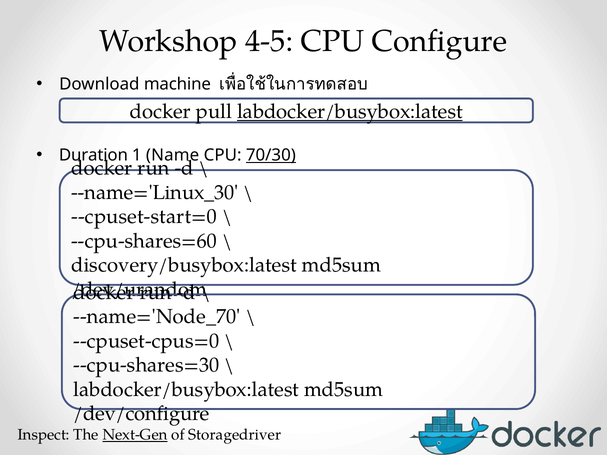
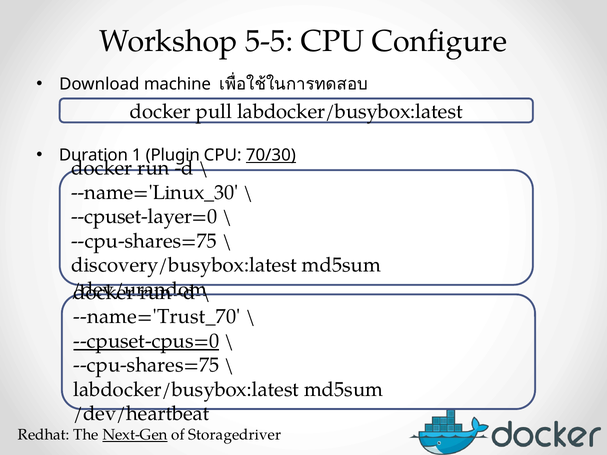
4-5: 4-5 -> 5-5 (269, 41)
labdocker/busybox:latest underline: present -> none (350, 112)
Name: Name -> Plugin (173, 155)
--cpuset-start=0: --cpuset-start=0 -> --cpuset-layer=0 (144, 217)
--cpu-shares=60: --cpu-shares=60 -> --cpu-shares=75 (144, 241)
--name='Node_70: --name='Node_70 -> --name='Trust_70 (157, 317)
--cpuset-cpus=0 underline: none -> present (146, 341)
--cpu-shares=30: --cpu-shares=30 -> --cpu-shares=75 (146, 365)
/dev/configure: /dev/configure -> /dev/heartbeat (141, 414)
Inspect: Inspect -> Redhat (44, 435)
